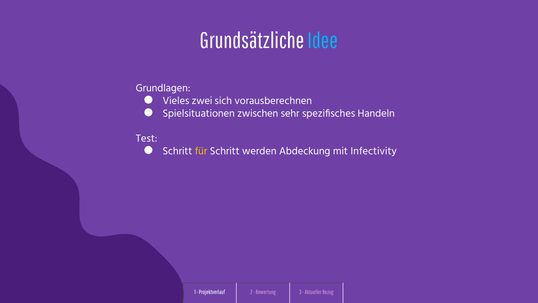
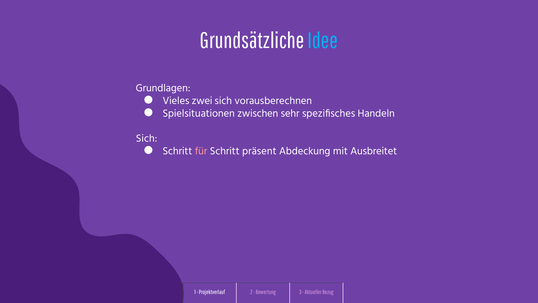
Test: Test -> Sich (147, 138)
für colour: yellow -> pink (201, 151)
werden: werden -> präsent (259, 151)
Infectivity: Infectivity -> Ausbreitet (374, 151)
